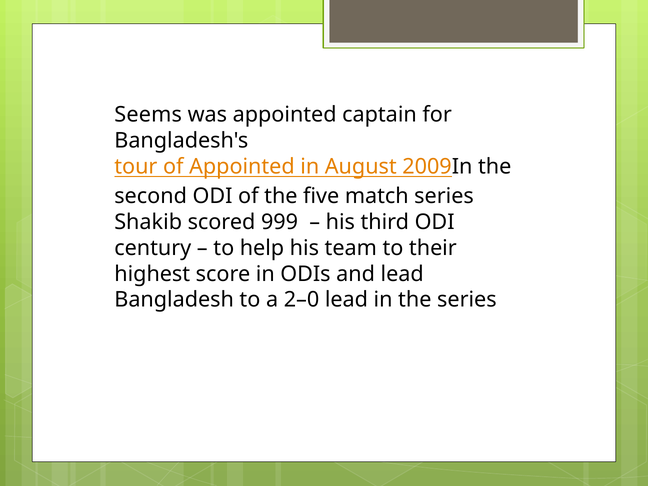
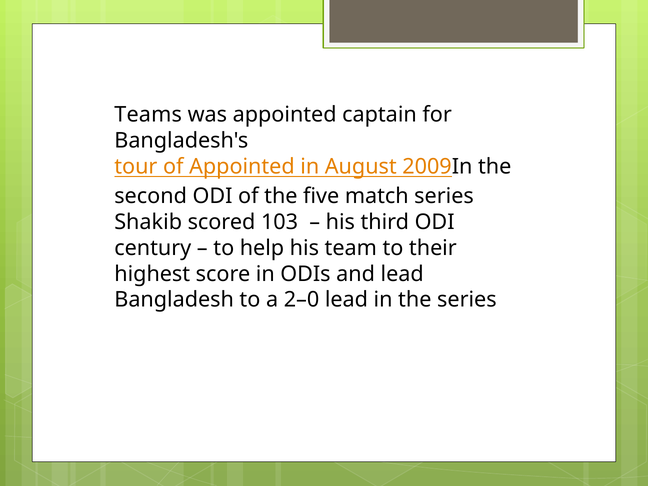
Seems: Seems -> Teams (148, 115)
999: 999 -> 103 (280, 222)
